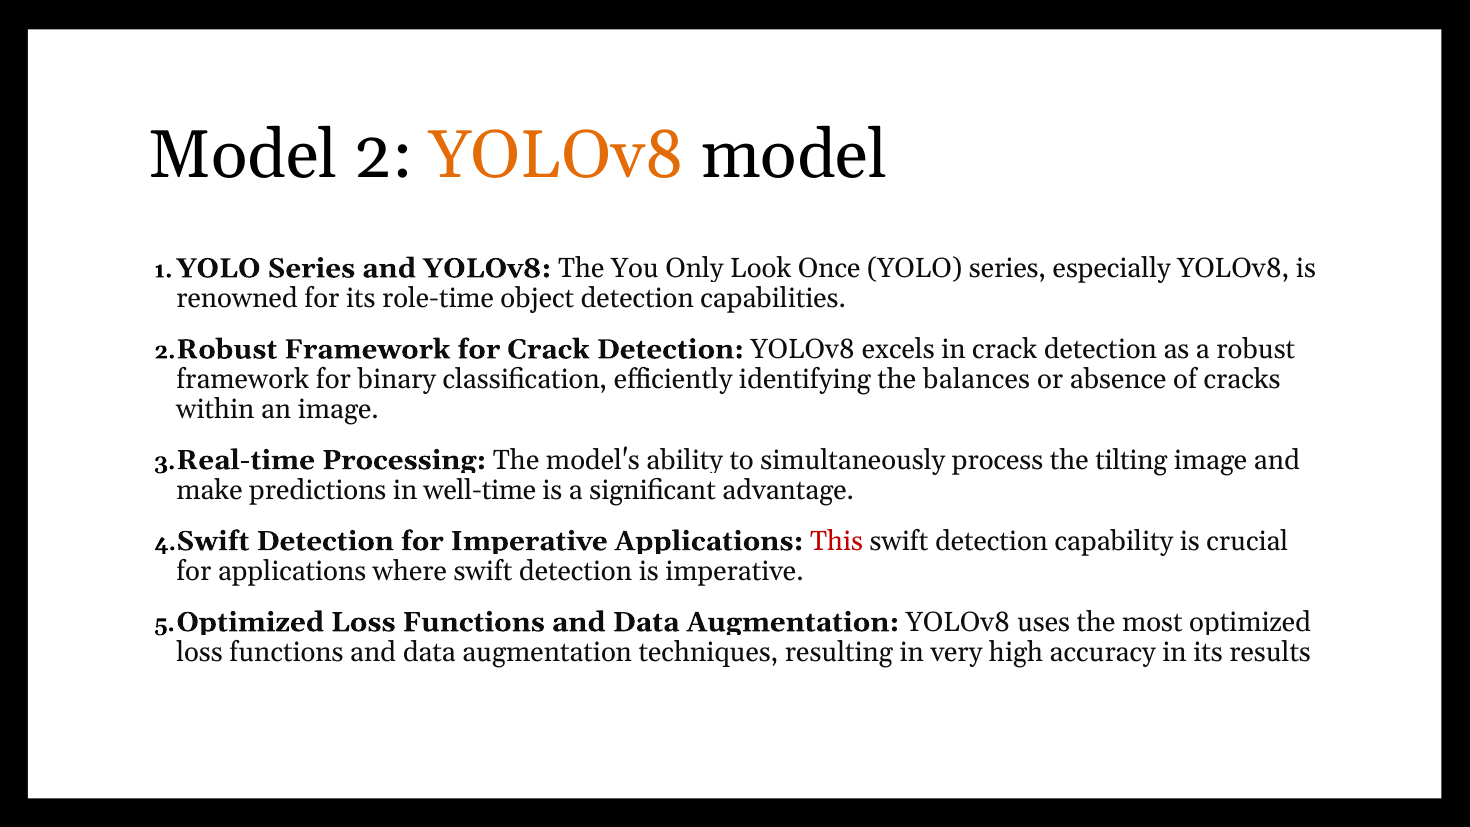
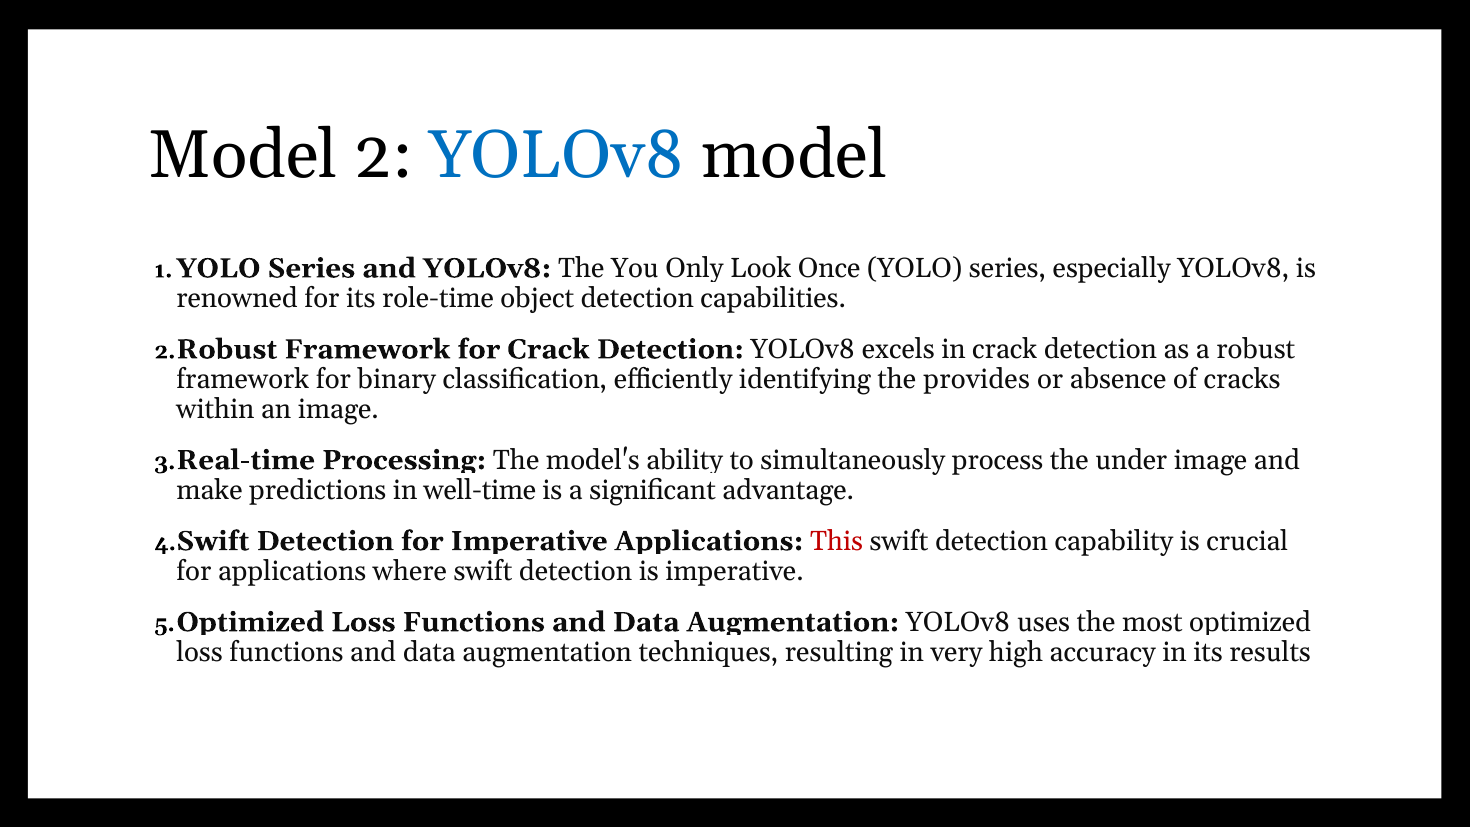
YOLOv8 colour: orange -> blue (557, 155)
balances: balances -> provides (977, 379)
tilting: tilting -> under (1131, 460)
